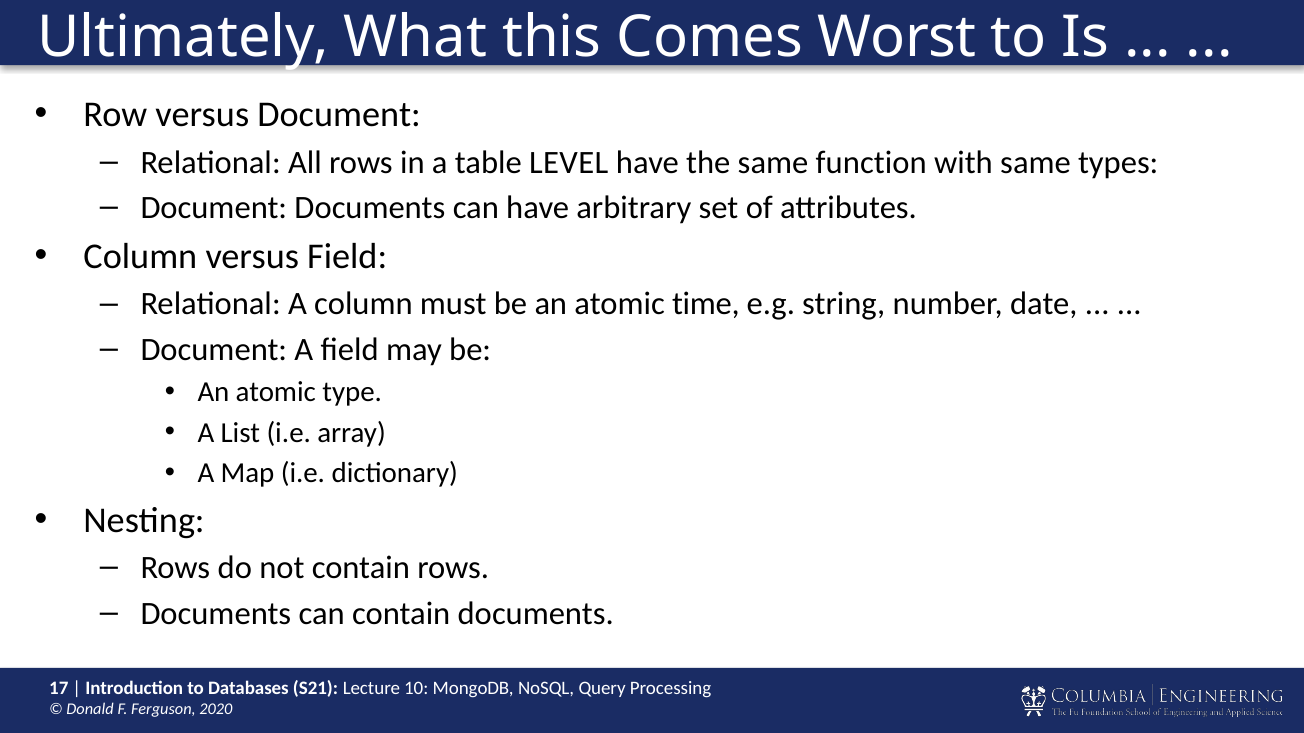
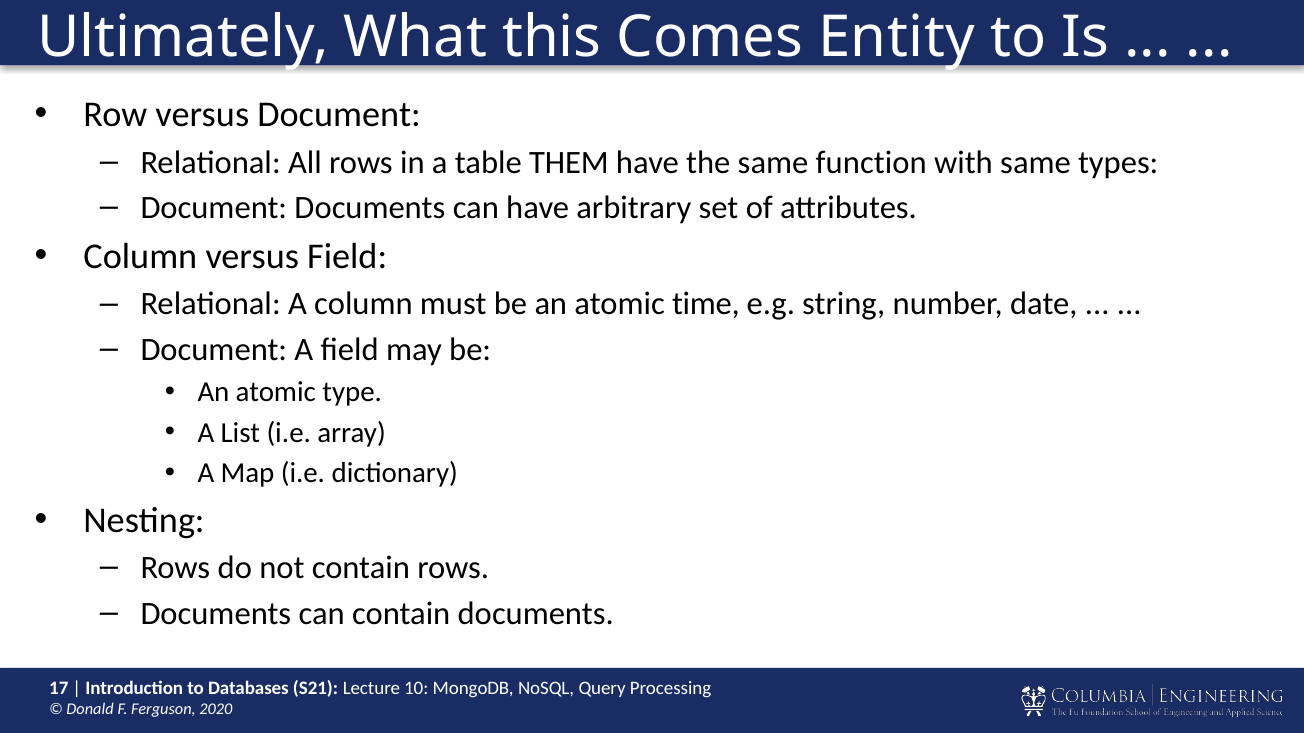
Worst: Worst -> Entity (897, 38)
LEVEL: LEVEL -> THEM (569, 162)
